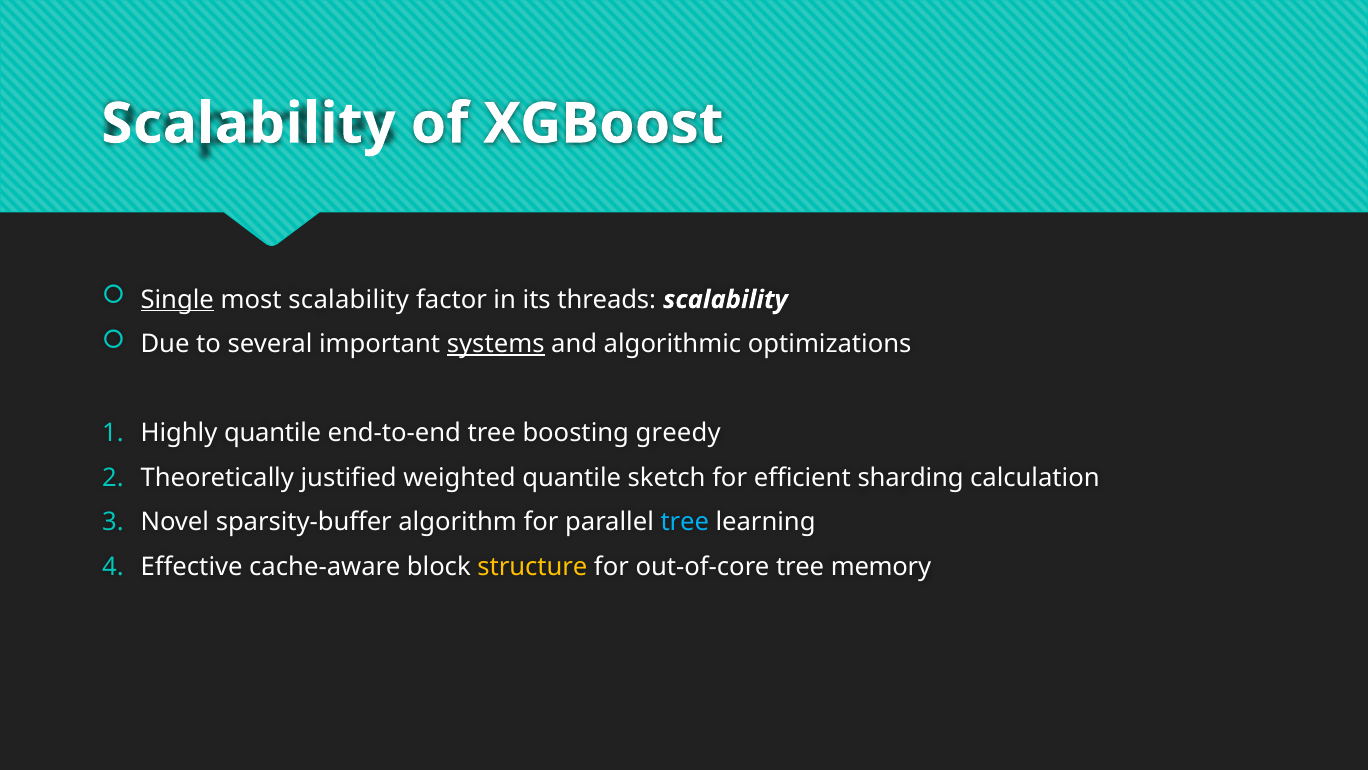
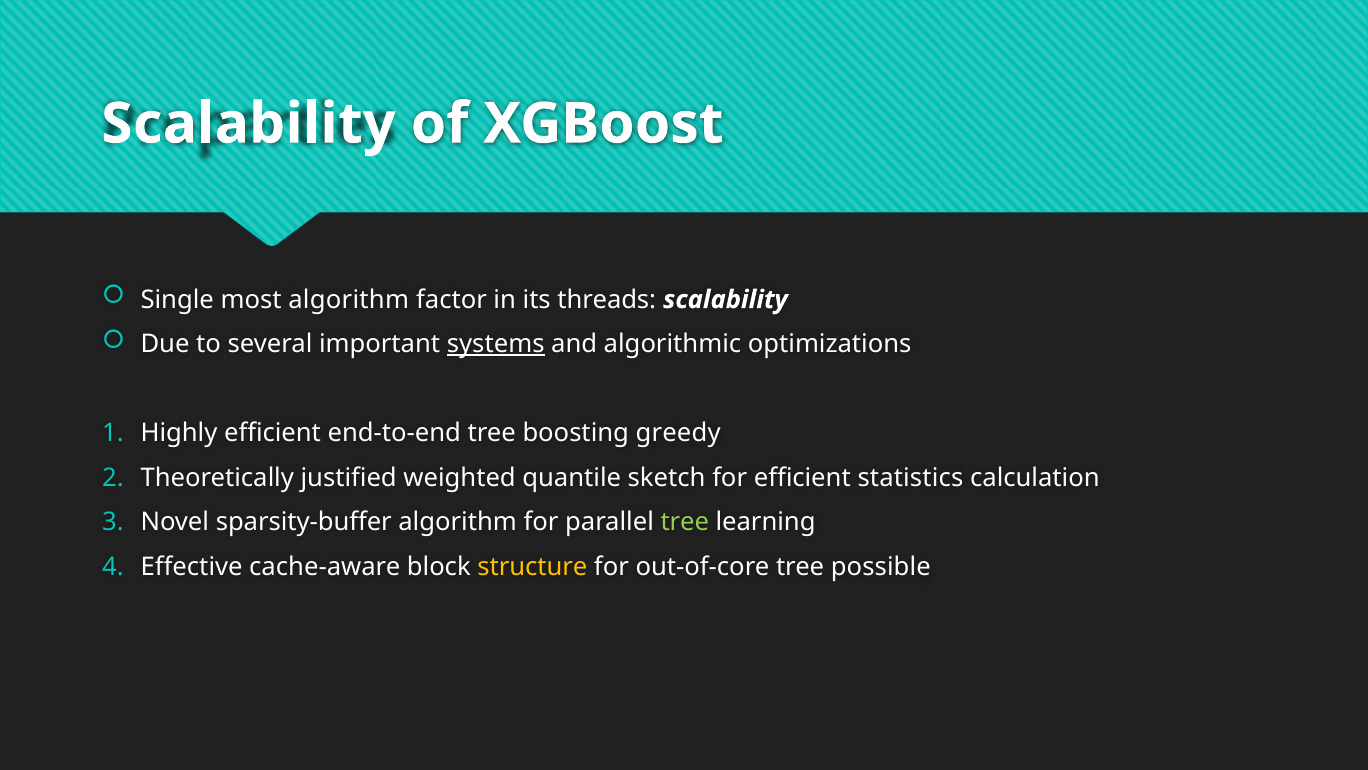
Single underline: present -> none (177, 299)
most scalability: scalability -> algorithm (349, 299)
Highly quantile: quantile -> efficient (273, 433)
sharding: sharding -> statistics (910, 477)
tree colour: light blue -> light green (685, 522)
memory: memory -> possible (881, 566)
